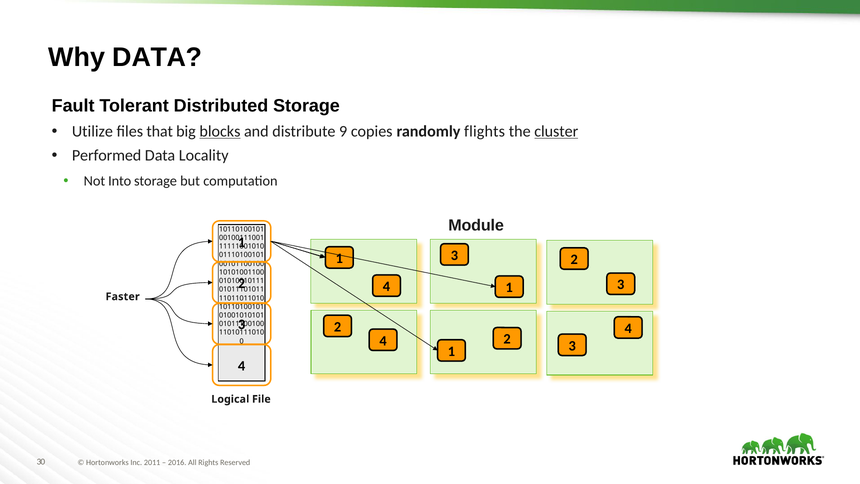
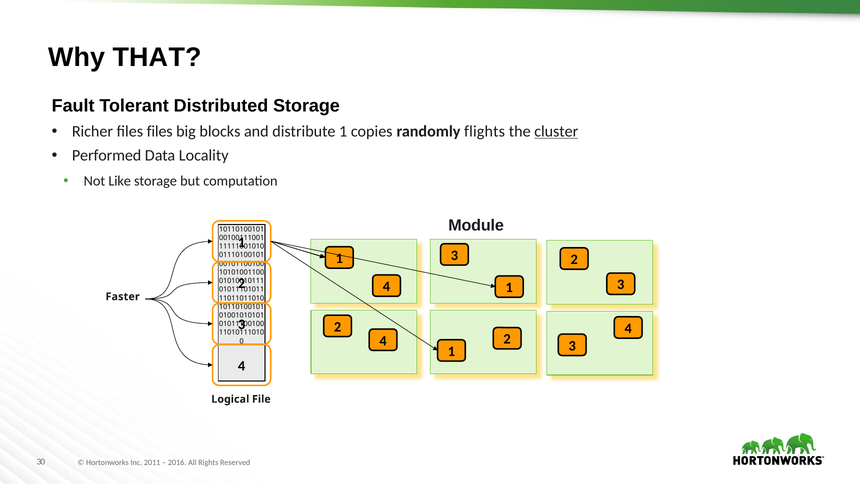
Why DATA: DATA -> THAT (157, 58)
Utilize: Utilize -> Richer (92, 131)
files that: that -> files (160, 131)
blocks underline: present -> none (220, 131)
distribute 9: 9 -> 1 (343, 131)
Into: Into -> Like (120, 181)
